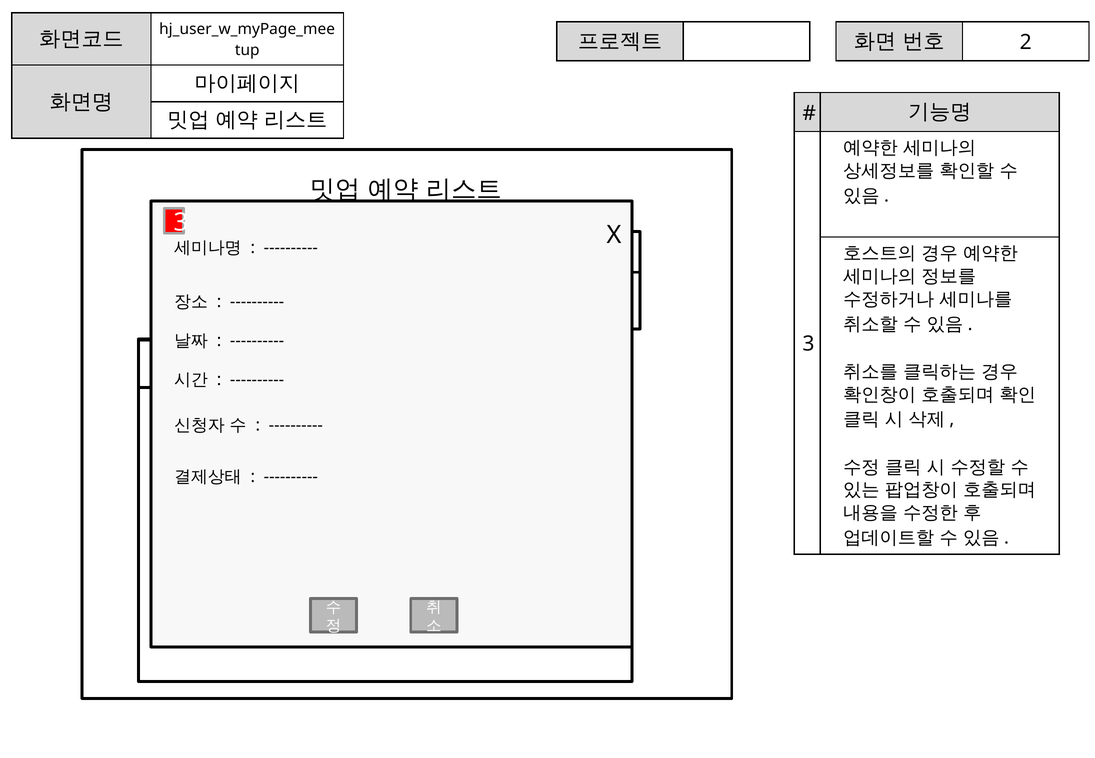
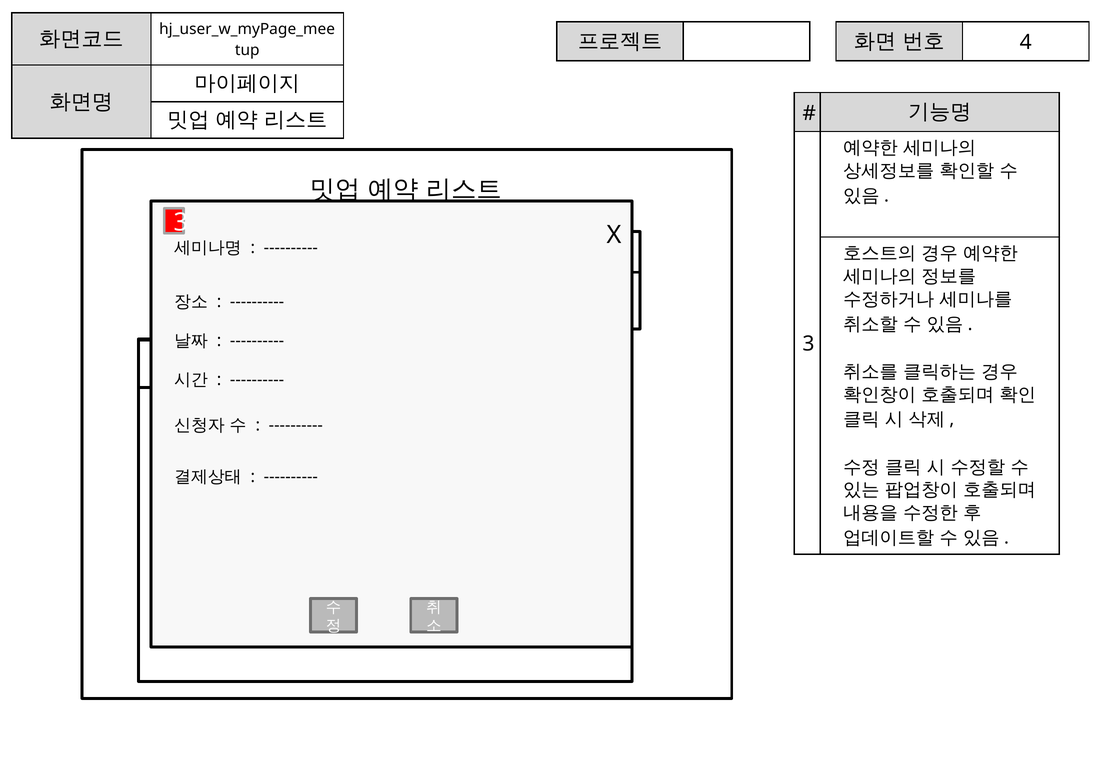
2: 2 -> 4 (1026, 42)
